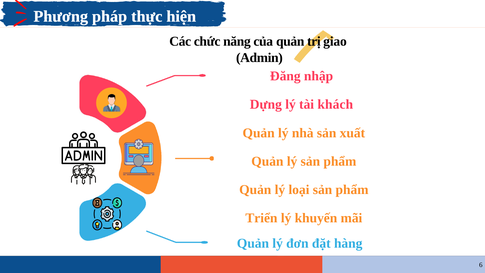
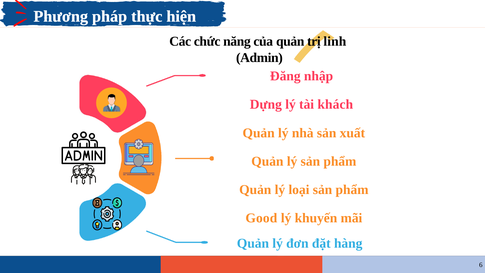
giao: giao -> linh (335, 41)
Triển: Triển -> Good (261, 218)
